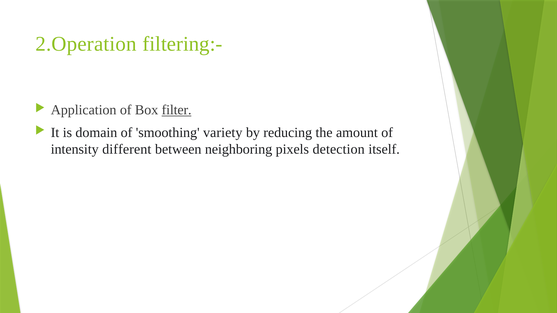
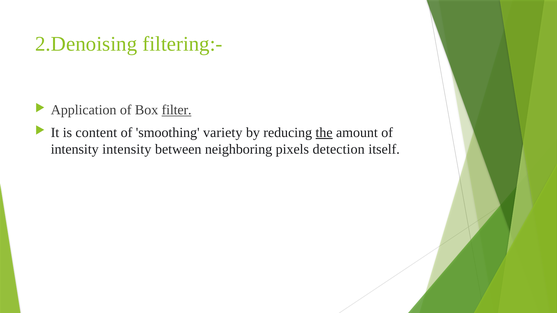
2.Operation: 2.Operation -> 2.Denoising (86, 44)
domain: domain -> content (96, 133)
the underline: none -> present (324, 133)
intensity different: different -> intensity (127, 149)
